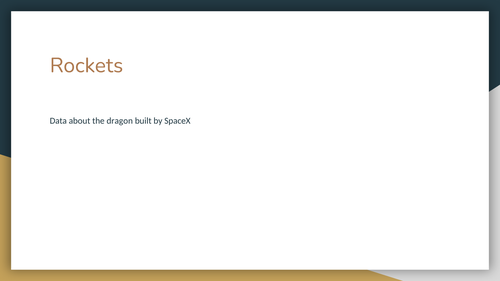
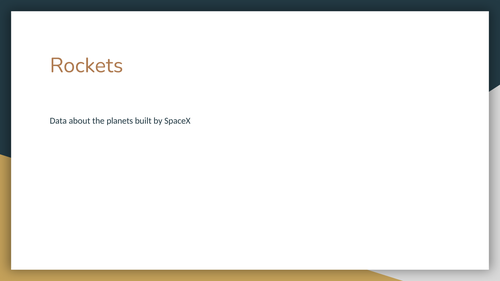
dragon: dragon -> planets (120, 121)
